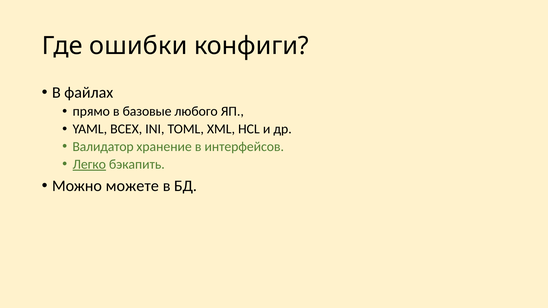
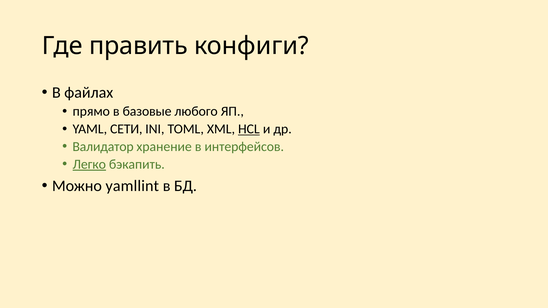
ошибки: ошибки -> править (138, 46)
ВСЕХ: ВСЕХ -> СЕТИ (126, 129)
HCL underline: none -> present (249, 129)
можете: можете -> yamllint (132, 186)
